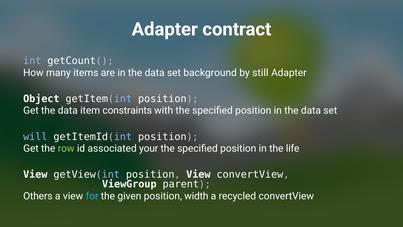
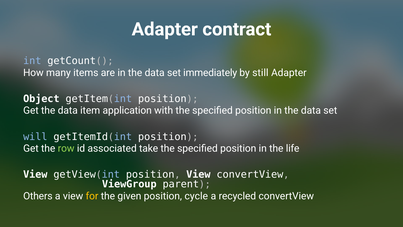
background: background -> immediately (210, 73)
constraints: constraints -> application (127, 110)
your: your -> take (149, 148)
for colour: light blue -> yellow (92, 196)
width: width -> cycle (196, 196)
